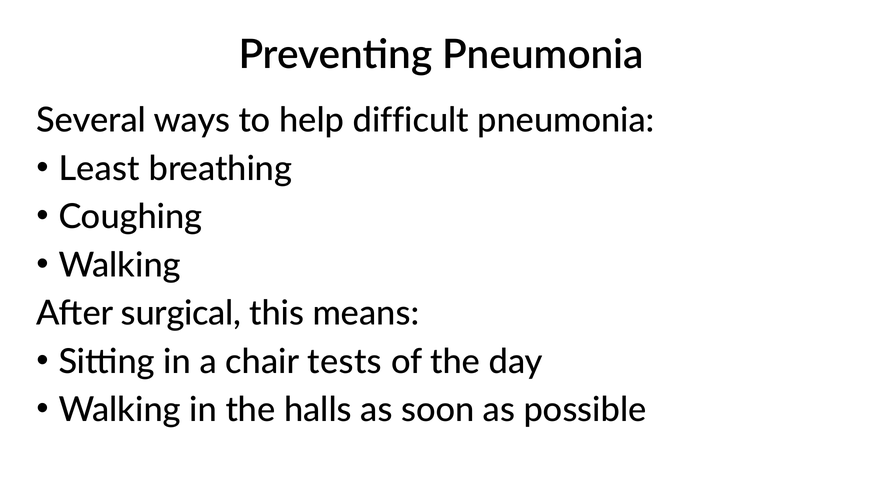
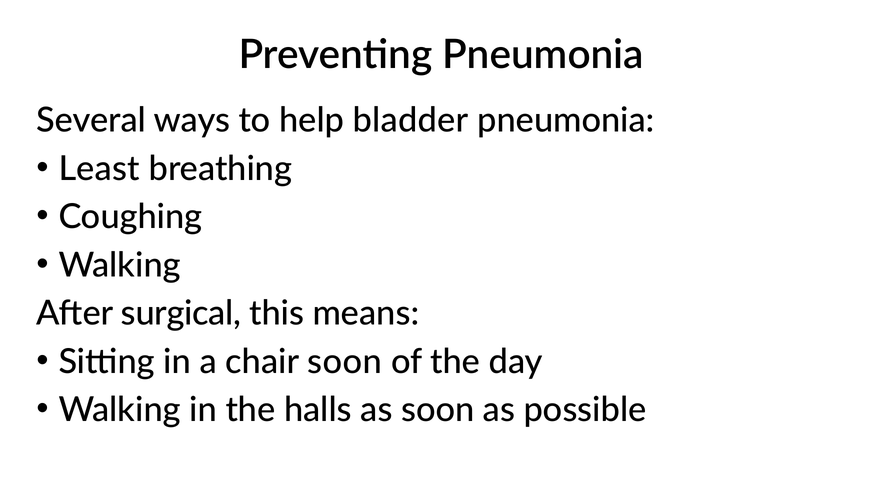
difficult: difficult -> bladder (411, 120)
chair tests: tests -> soon (345, 362)
